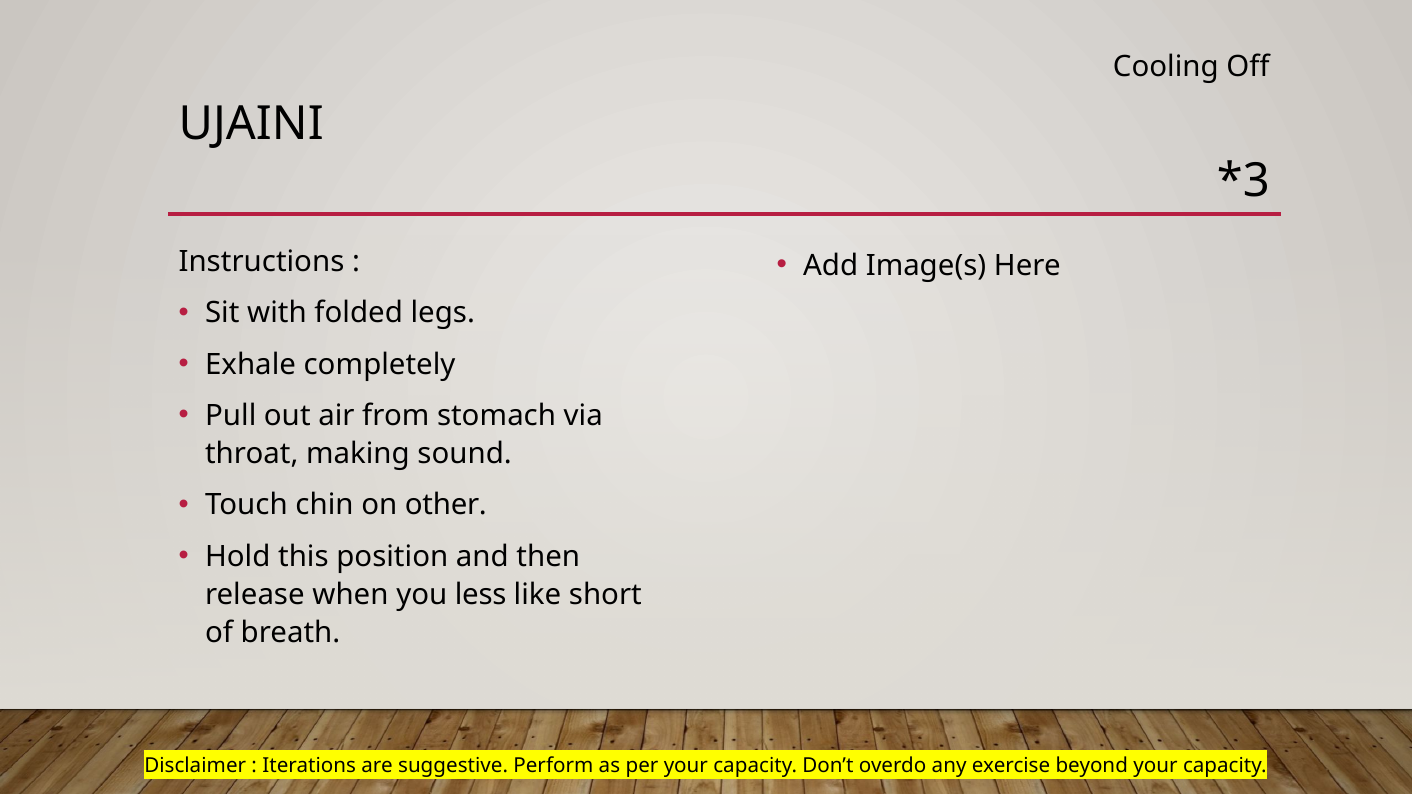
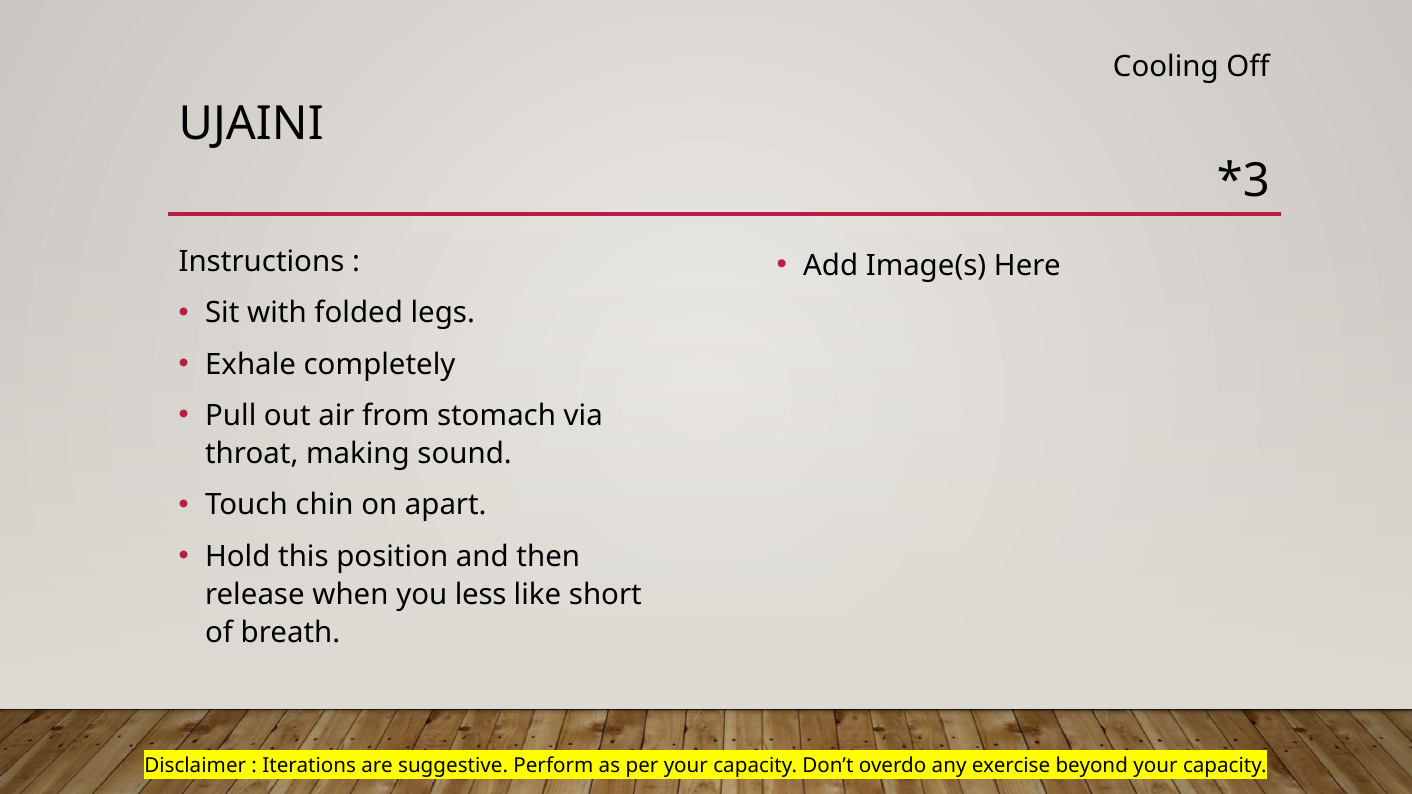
other: other -> apart (446, 505)
